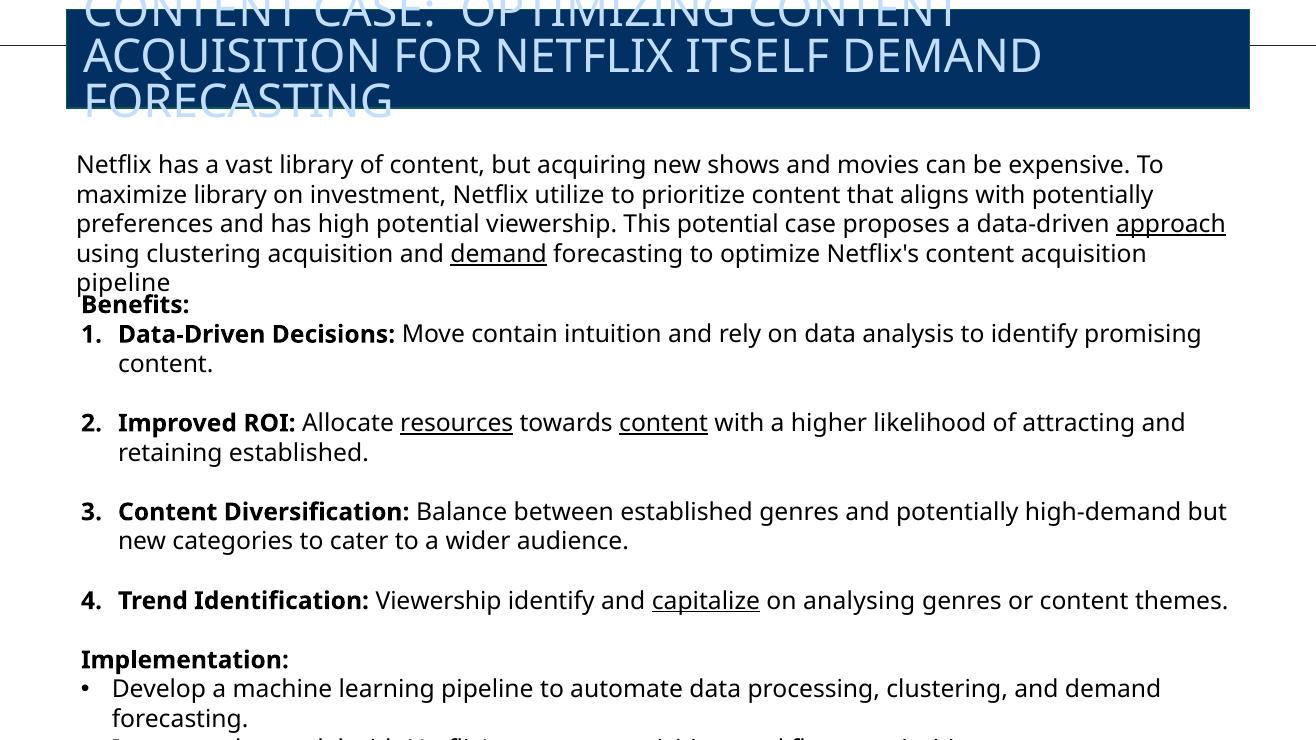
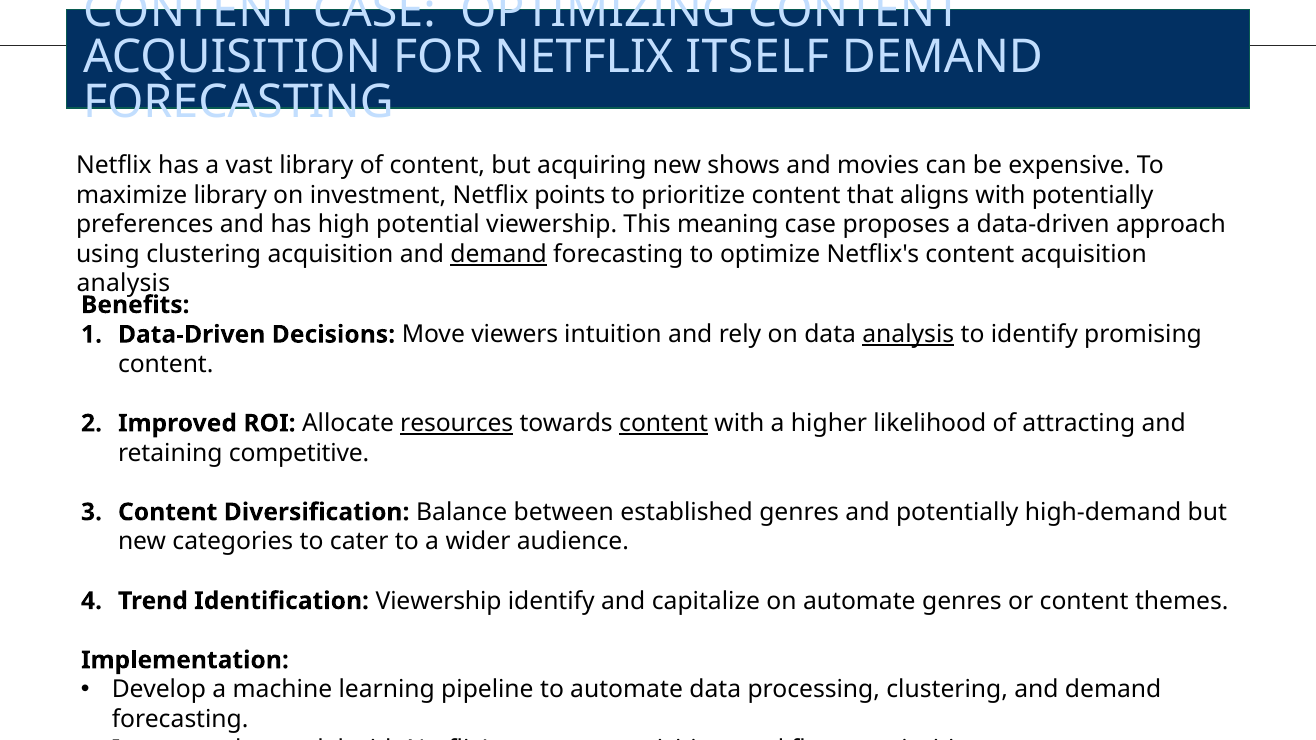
utilize: utilize -> points (570, 195)
This potential: potential -> meaning (728, 225)
approach underline: present -> none (1171, 225)
pipeline: pipeline -> analysis (123, 284)
contain: contain -> viewers (515, 335)
analysis underline: none -> present (908, 335)
retaining established: established -> competitive (299, 453)
capitalize underline: present -> none (706, 601)
on analysing: analysing -> automate (859, 601)
